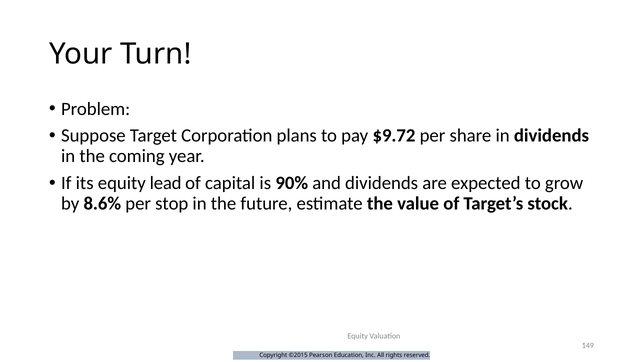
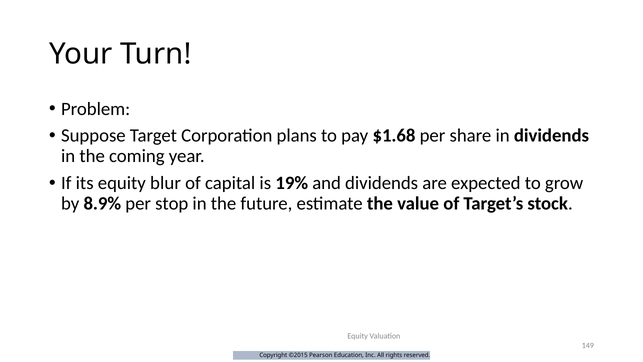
$9.72: $9.72 -> $1.68 (394, 136)
lead: lead -> blur (165, 183)
90%: 90% -> 19% (292, 183)
8.6%: 8.6% -> 8.9% (102, 203)
